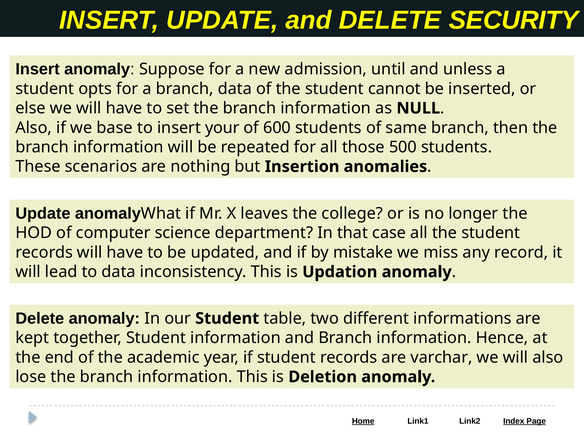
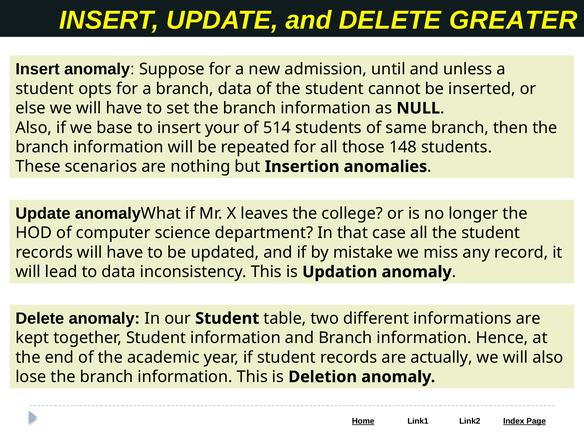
SECURITY: SECURITY -> GREATER (513, 20)
600: 600 -> 514 (277, 128)
500: 500 -> 148 (403, 147)
varchar: varchar -> actually (441, 357)
